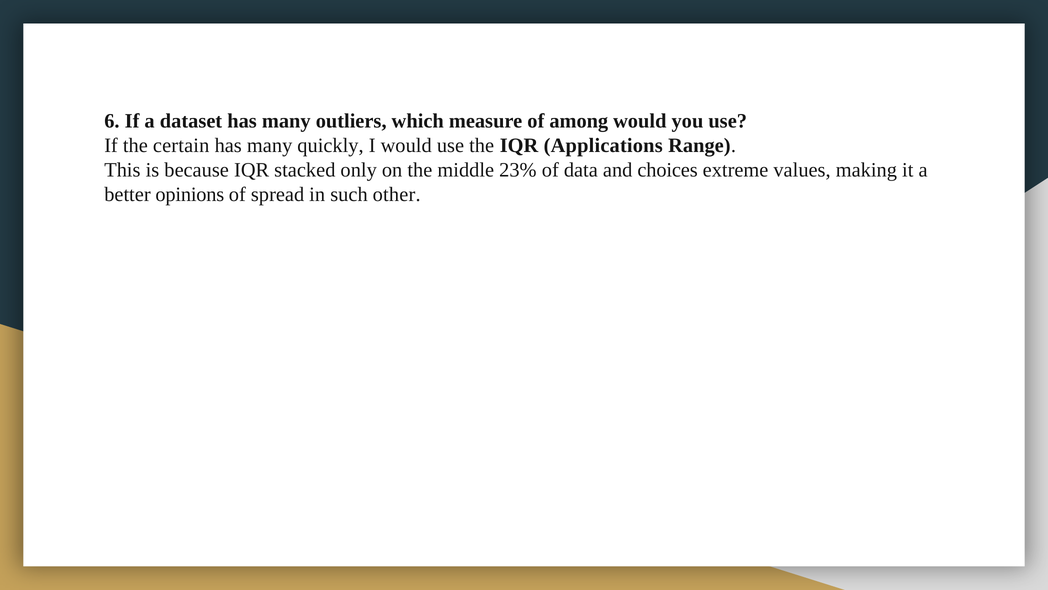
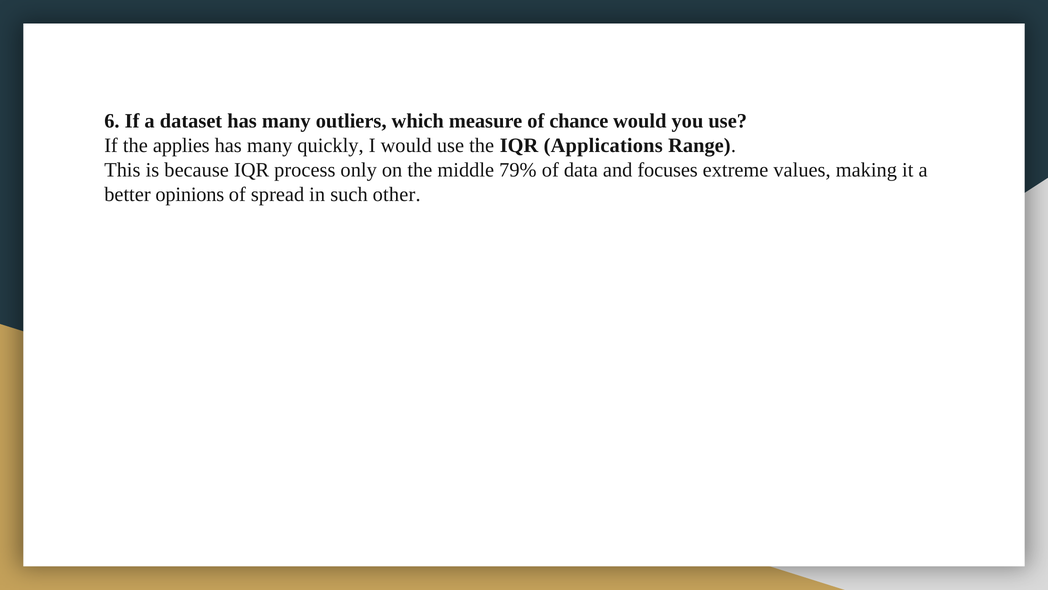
among: among -> chance (579, 121)
certain: certain -> applies (181, 146)
stacked: stacked -> process (305, 170)
23%: 23% -> 79% (518, 170)
choices: choices -> focuses (668, 170)
